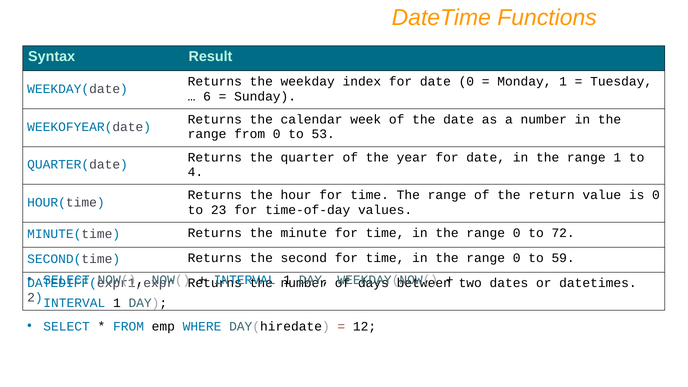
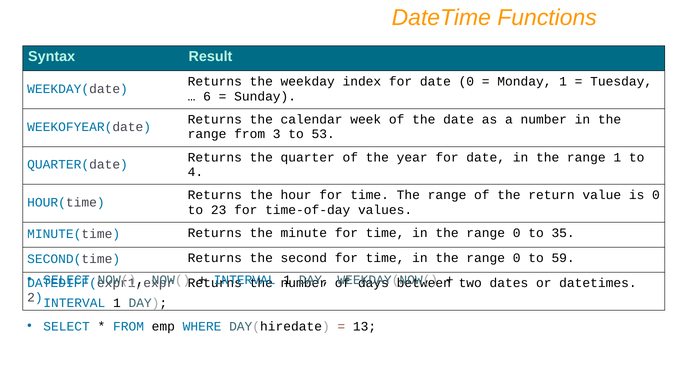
from 0: 0 -> 3 (277, 134)
72: 72 -> 35 (563, 233)
12: 12 -> 13 (365, 326)
